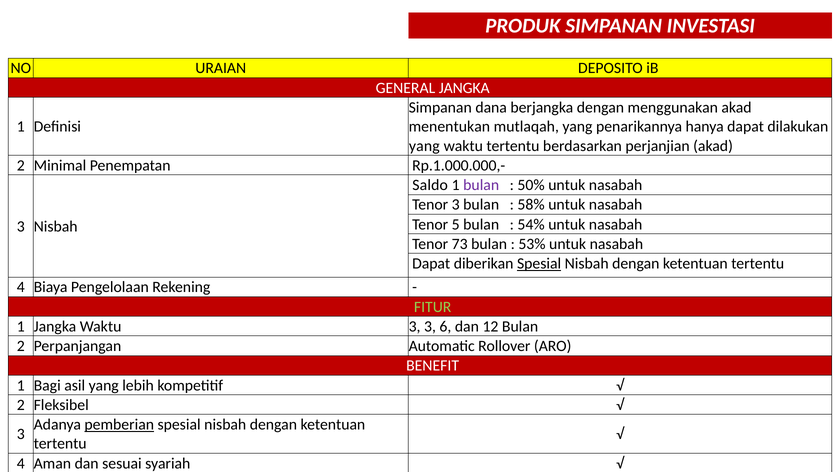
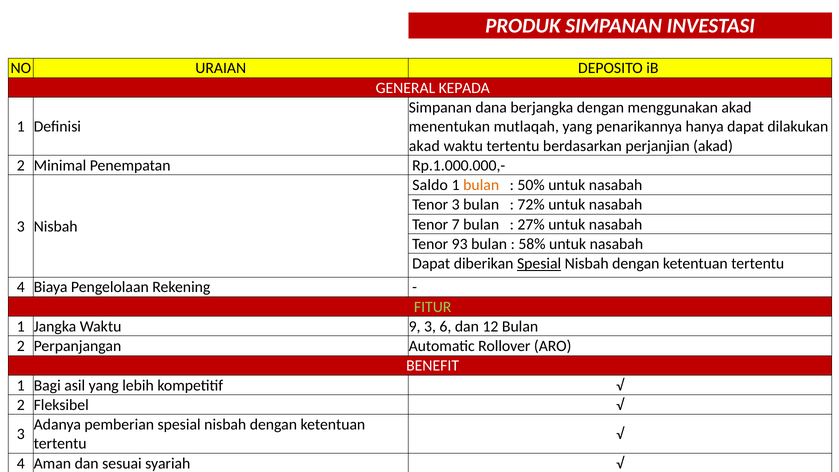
GENERAL JANGKA: JANGKA -> KEPADA (464, 88)
yang: yang -> akad (424, 146)
bulan colour: purple -> orange (481, 185)
58%: 58% -> 72% (531, 205)
5: 5 -> 7 (456, 224)
54%: 54% -> 27% (531, 224)
73: 73 -> 93 (460, 244)
53%: 53% -> 58% (532, 244)
Waktu 3: 3 -> 9 (415, 326)
pemberian underline: present -> none (119, 425)
